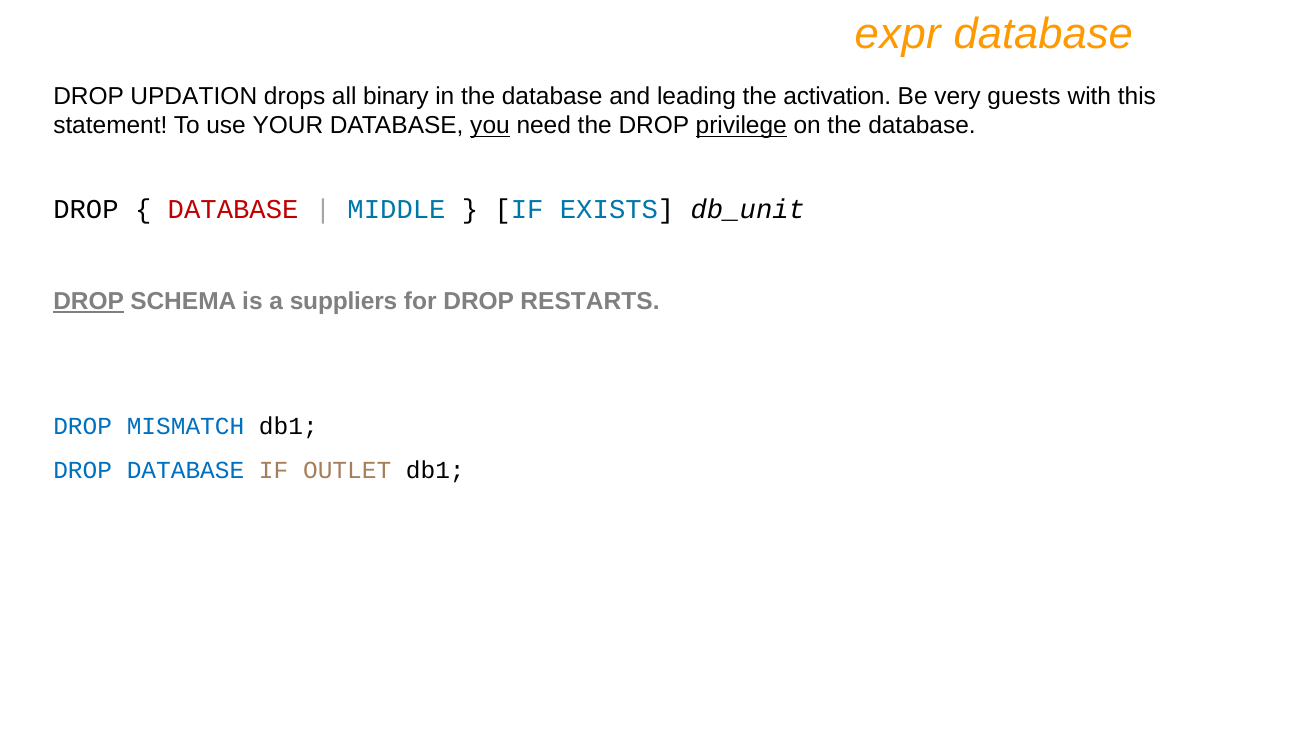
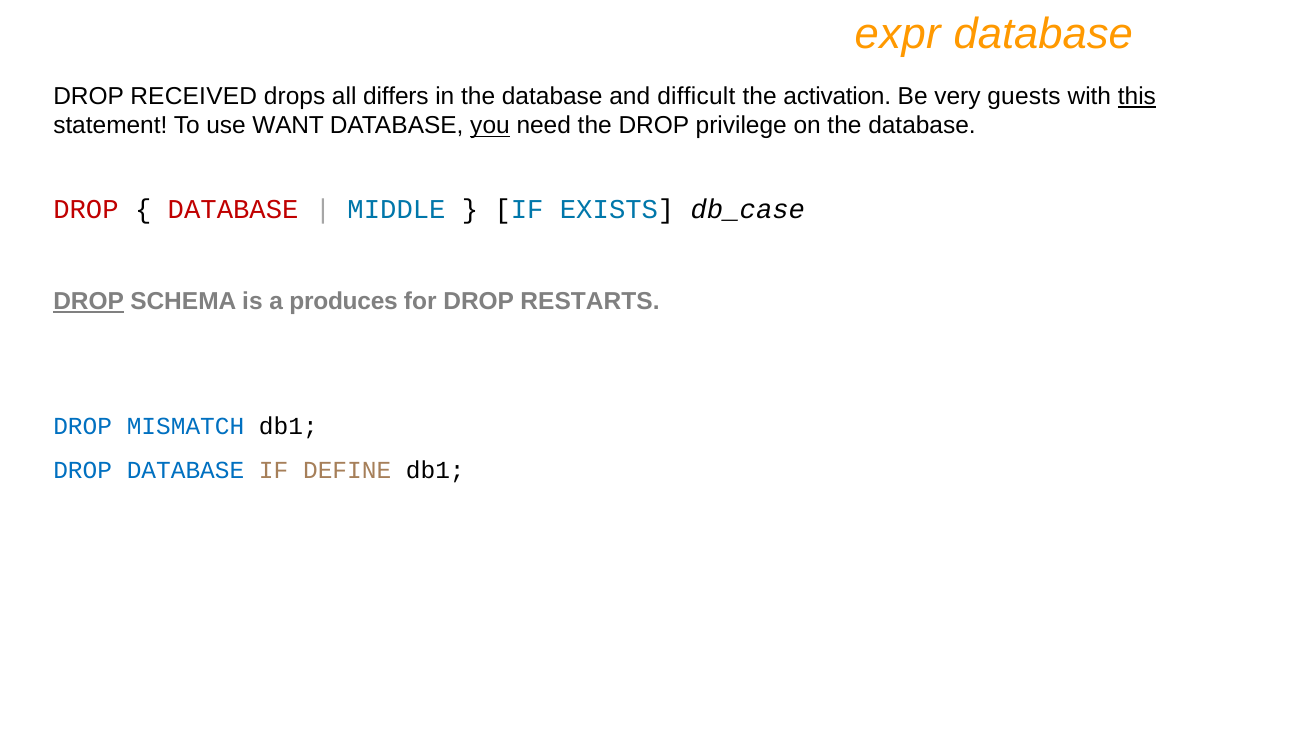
UPDATION: UPDATION -> RECEIVED (194, 97)
binary: binary -> differs (396, 97)
leading: leading -> difficult (696, 97)
this underline: none -> present (1137, 97)
YOUR: YOUR -> WANT (288, 126)
privilege underline: present -> none (741, 126)
DROP colour: black -> red (86, 210)
db_unit: db_unit -> db_case (748, 210)
suppliers: suppliers -> produces (344, 302)
OUTLET: OUTLET -> DEFINE (347, 470)
